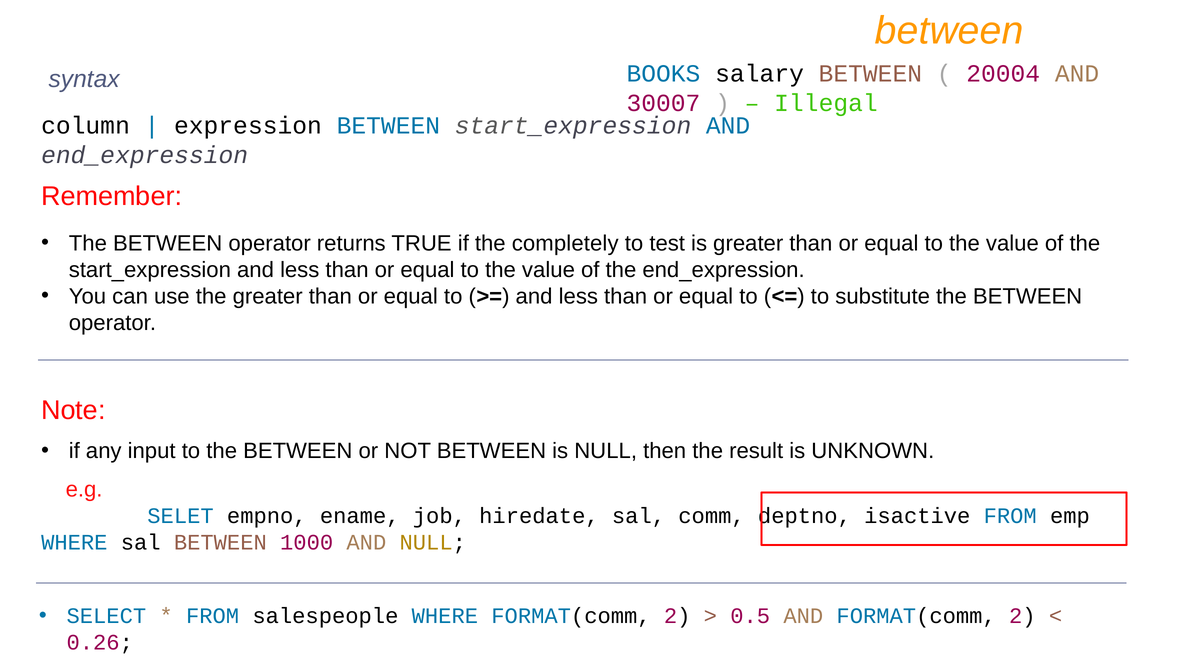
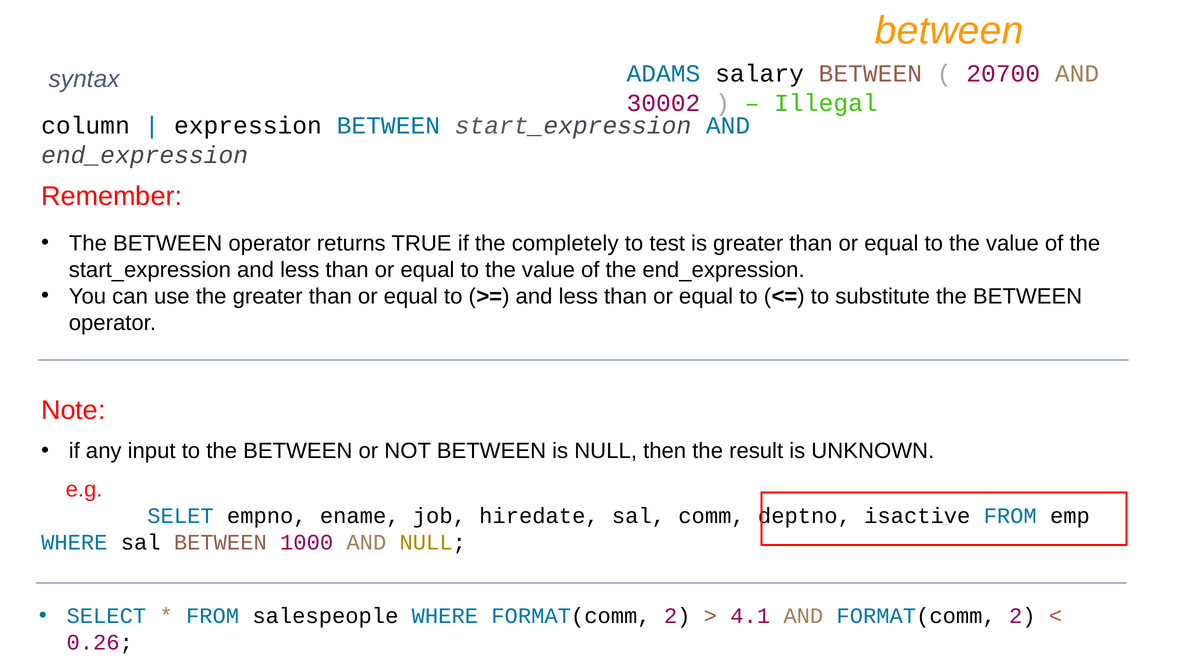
BOOKS: BOOKS -> ADAMS (663, 74)
20004: 20004 -> 20700 (1003, 74)
30007: 30007 -> 30002 (663, 103)
0.5: 0.5 -> 4.1 (750, 616)
